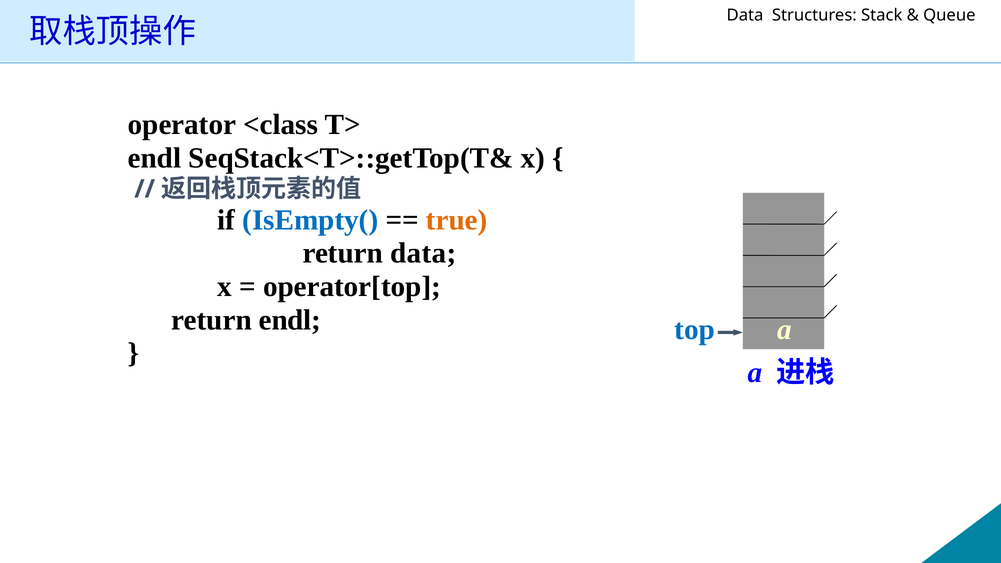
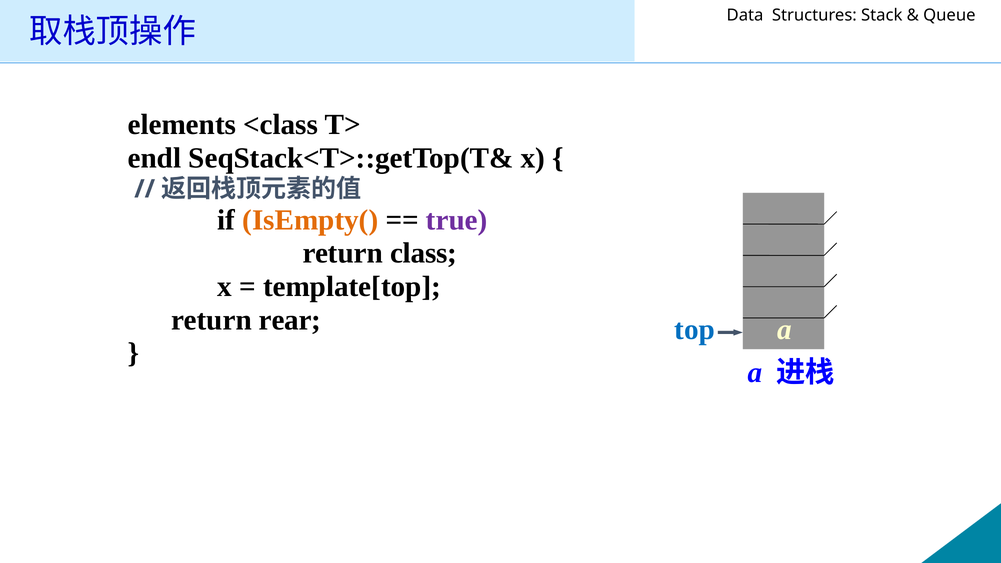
operator: operator -> elements (182, 125)
IsEmpty( colour: blue -> orange (310, 220)
true colour: orange -> purple (457, 220)
return data: data -> class (424, 253)
operator[top: operator[top -> template[top (352, 287)
return endl: endl -> rear (290, 320)
